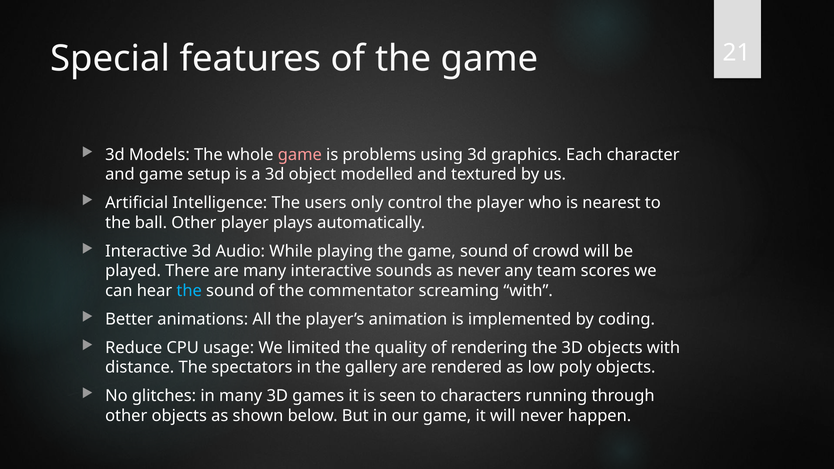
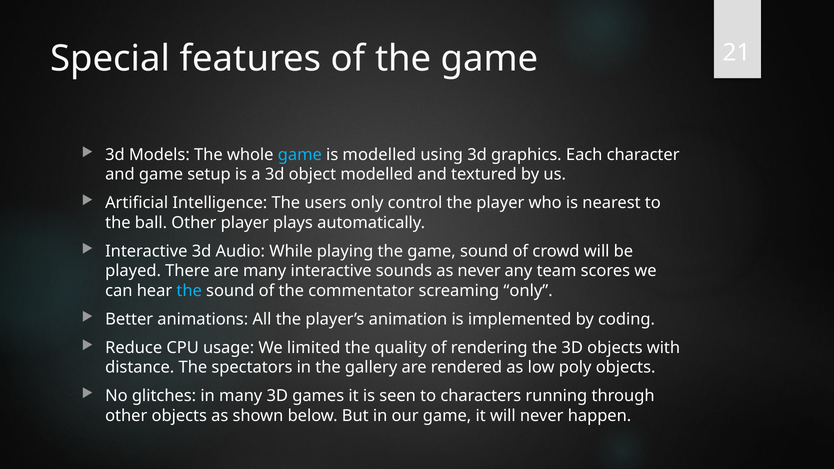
game colour: pink -> light blue (300, 155)
is problems: problems -> modelled (379, 155)
screaming with: with -> only (528, 291)
